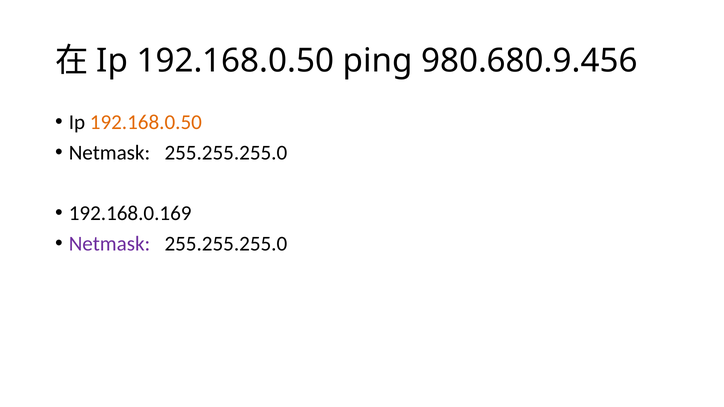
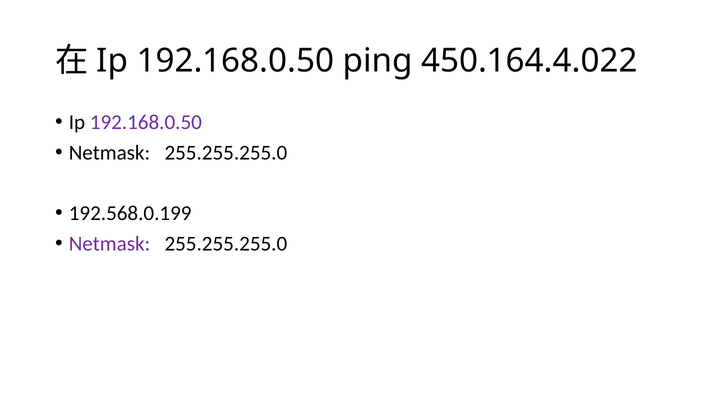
980.680.9.456: 980.680.9.456 -> 450.164.4.022 (529, 61)
192.168.0.50 colour: orange -> purple (146, 122)
192.168.0.169: 192.168.0.169 -> 192.568.0.199 (130, 213)
